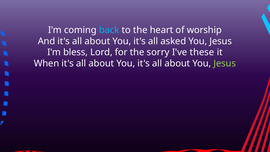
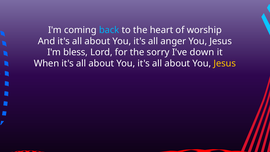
asked: asked -> anger (173, 41)
these: these -> down (202, 52)
Jesus colour: light green -> yellow (225, 63)
